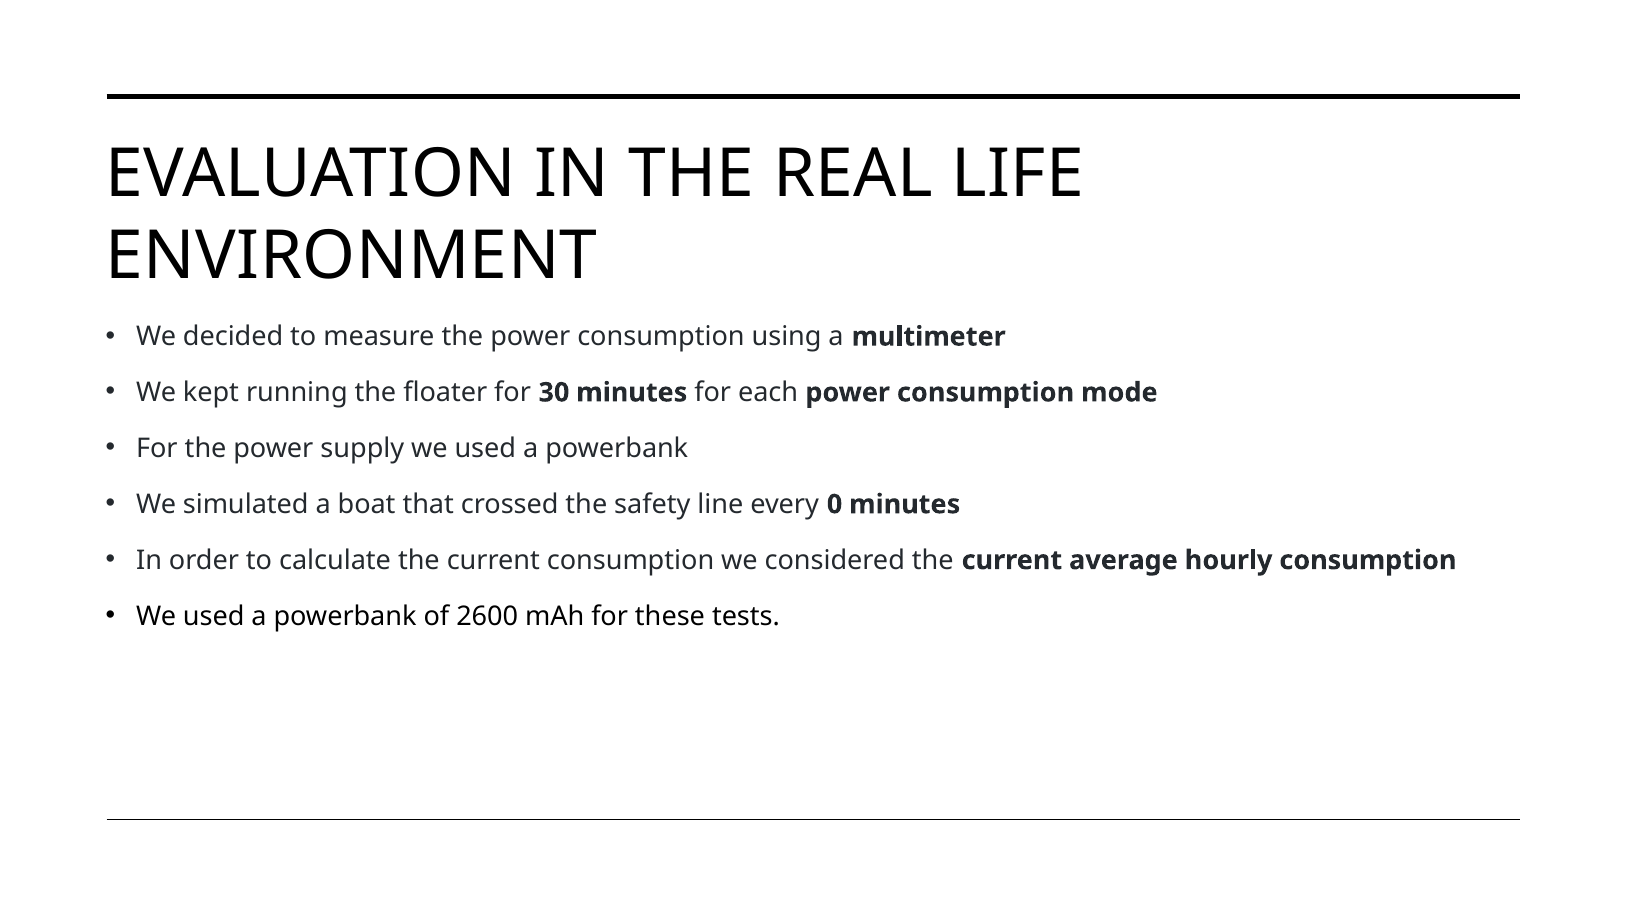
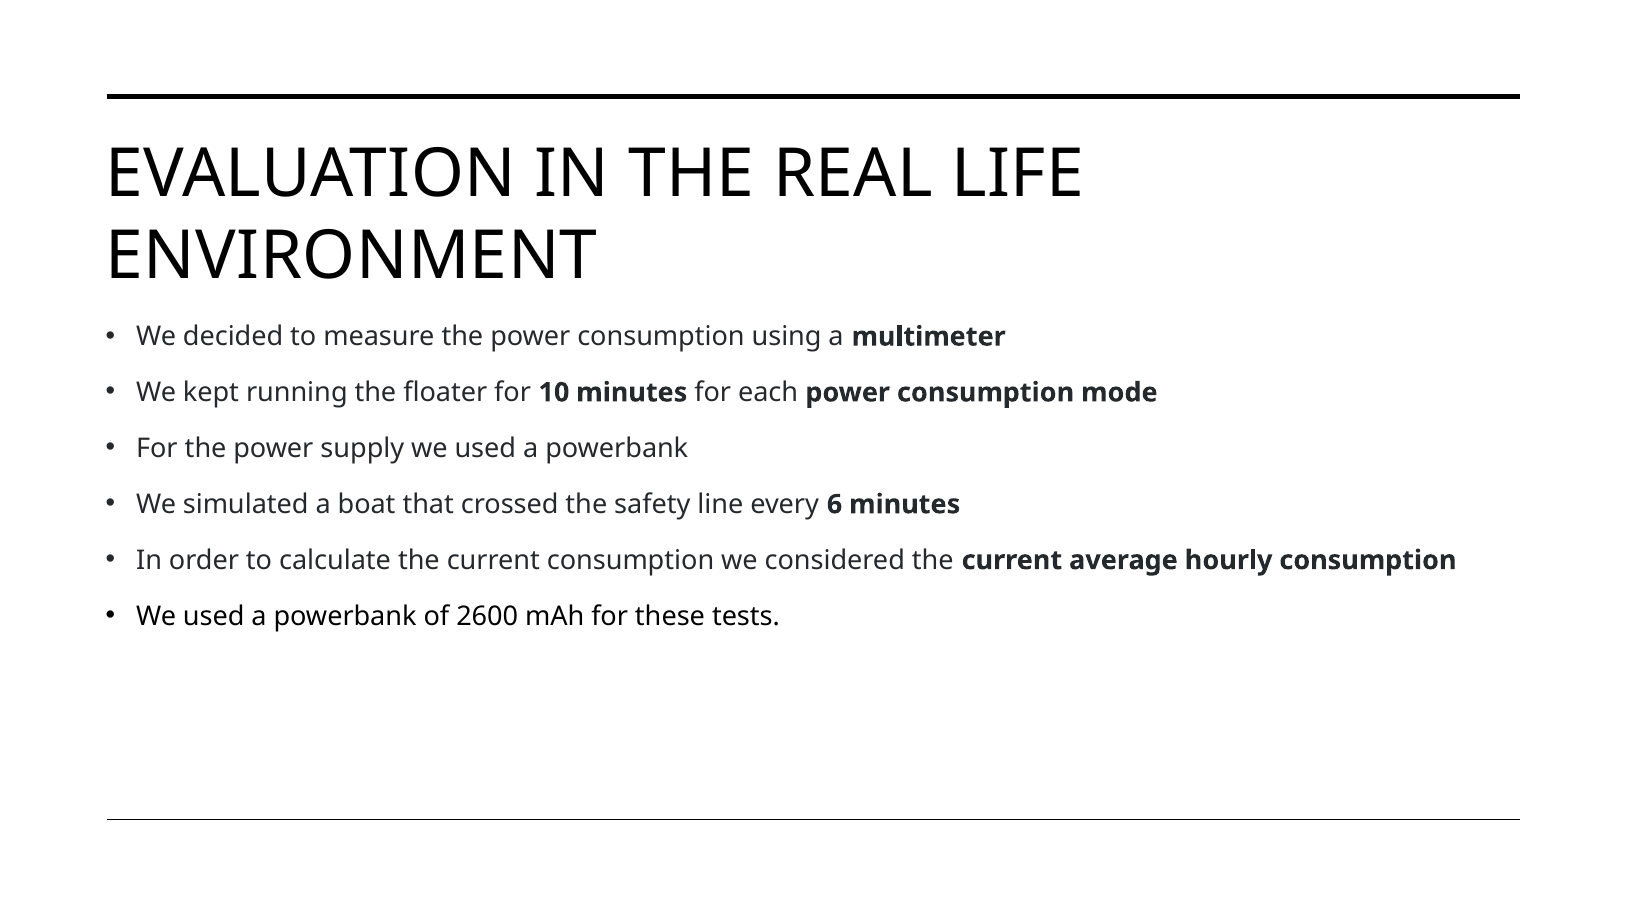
30: 30 -> 10 (554, 393)
0: 0 -> 6 (835, 504)
